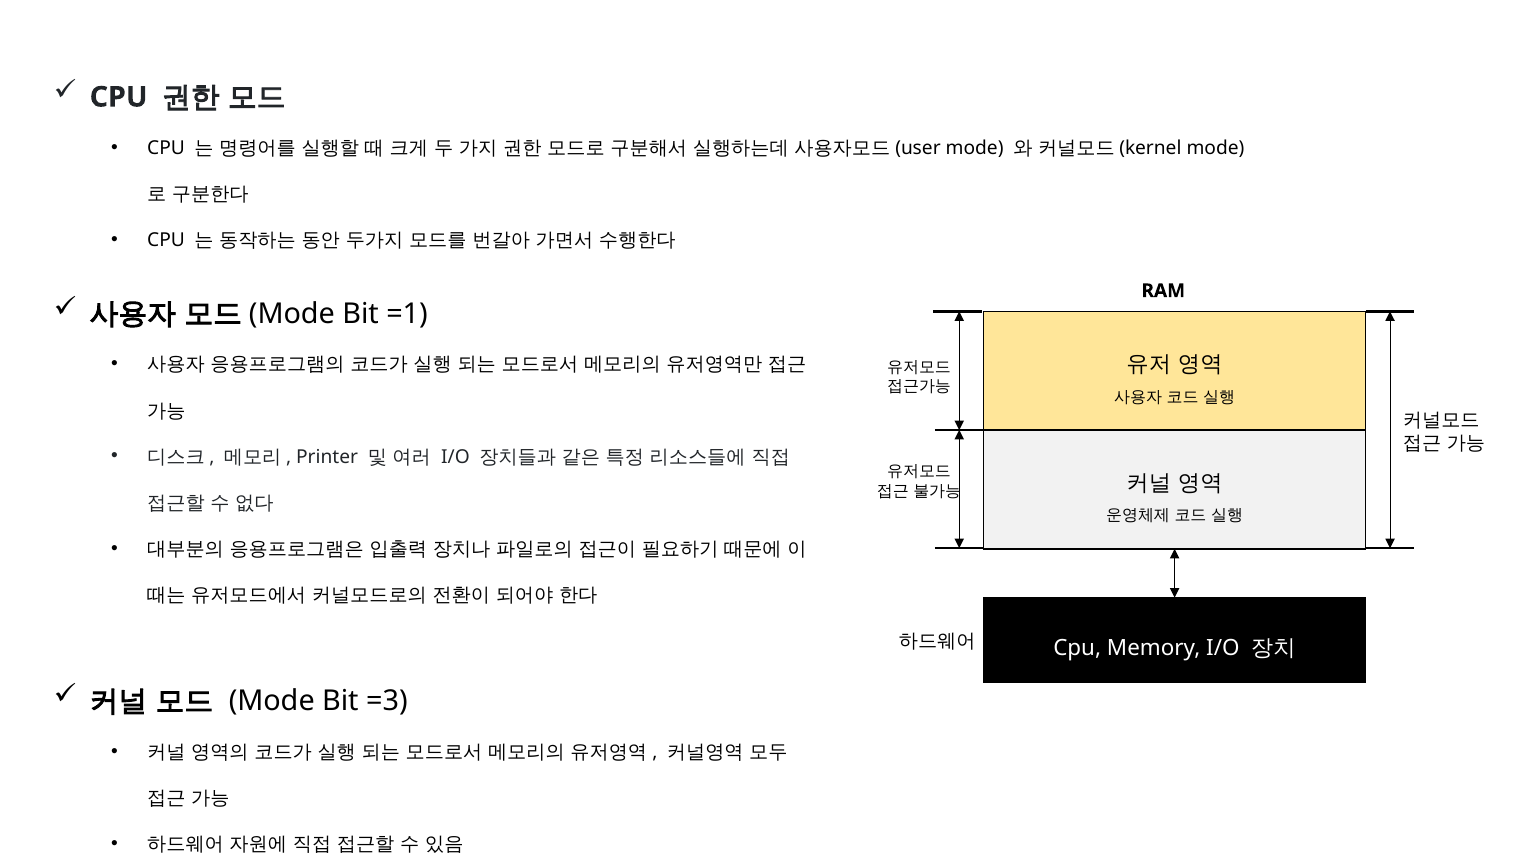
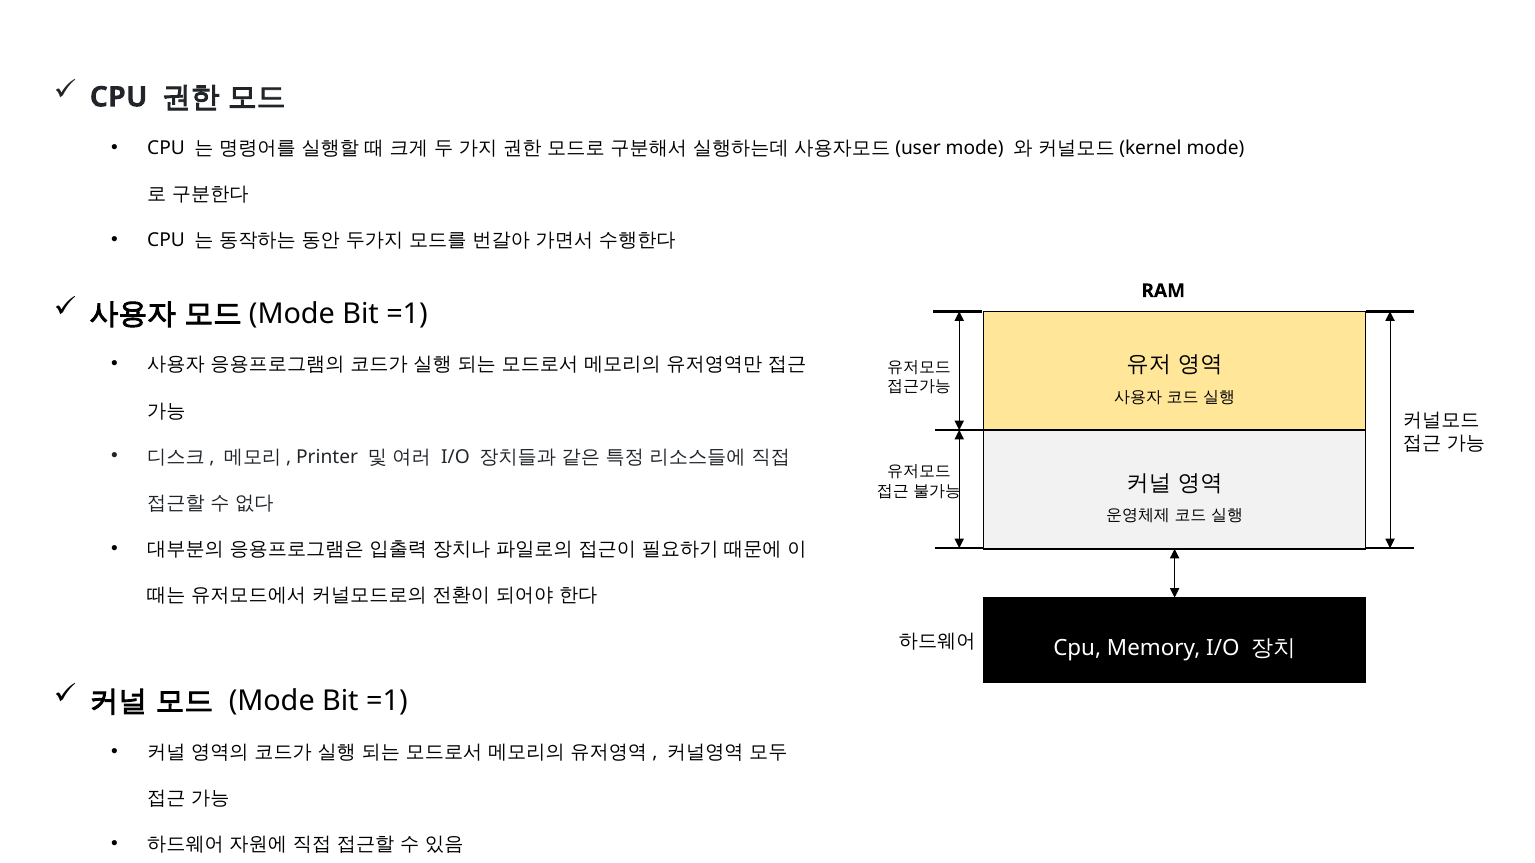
Mode Bit =3: =3 -> =1 (387, 701)
